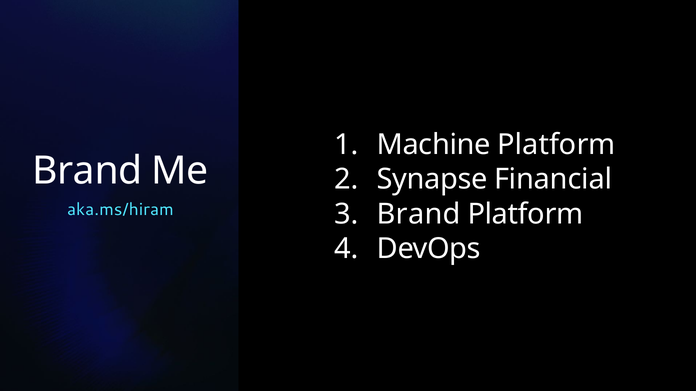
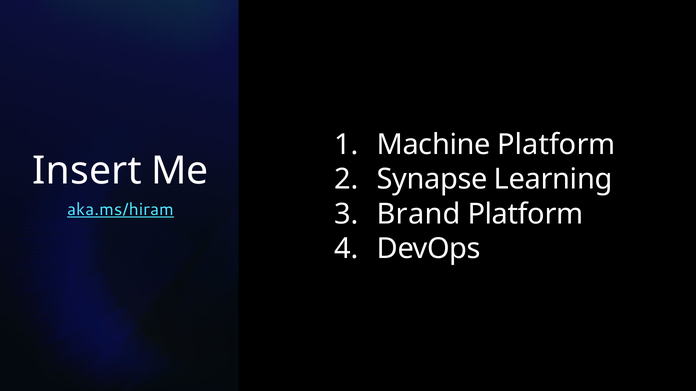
Brand: Brand -> Insert (87, 171)
Financial: Financial -> Learning (553, 180)
aka.ms/hiram underline: none -> present (120, 210)
